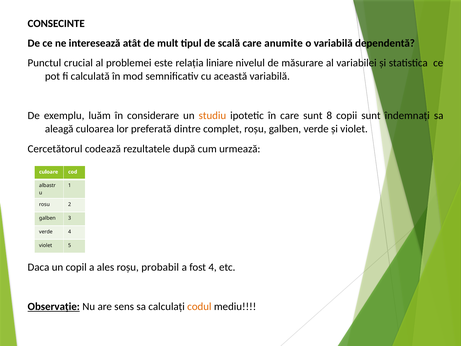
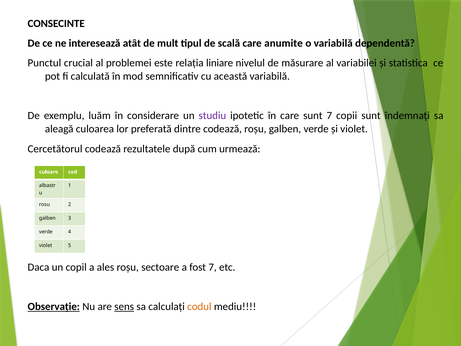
studiu colour: orange -> purple (212, 116)
sunt 8: 8 -> 7 (329, 116)
dintre complet: complet -> codează (223, 129)
probabil: probabil -> sectoare (160, 267)
fost 4: 4 -> 7 (213, 267)
sens underline: none -> present (124, 306)
